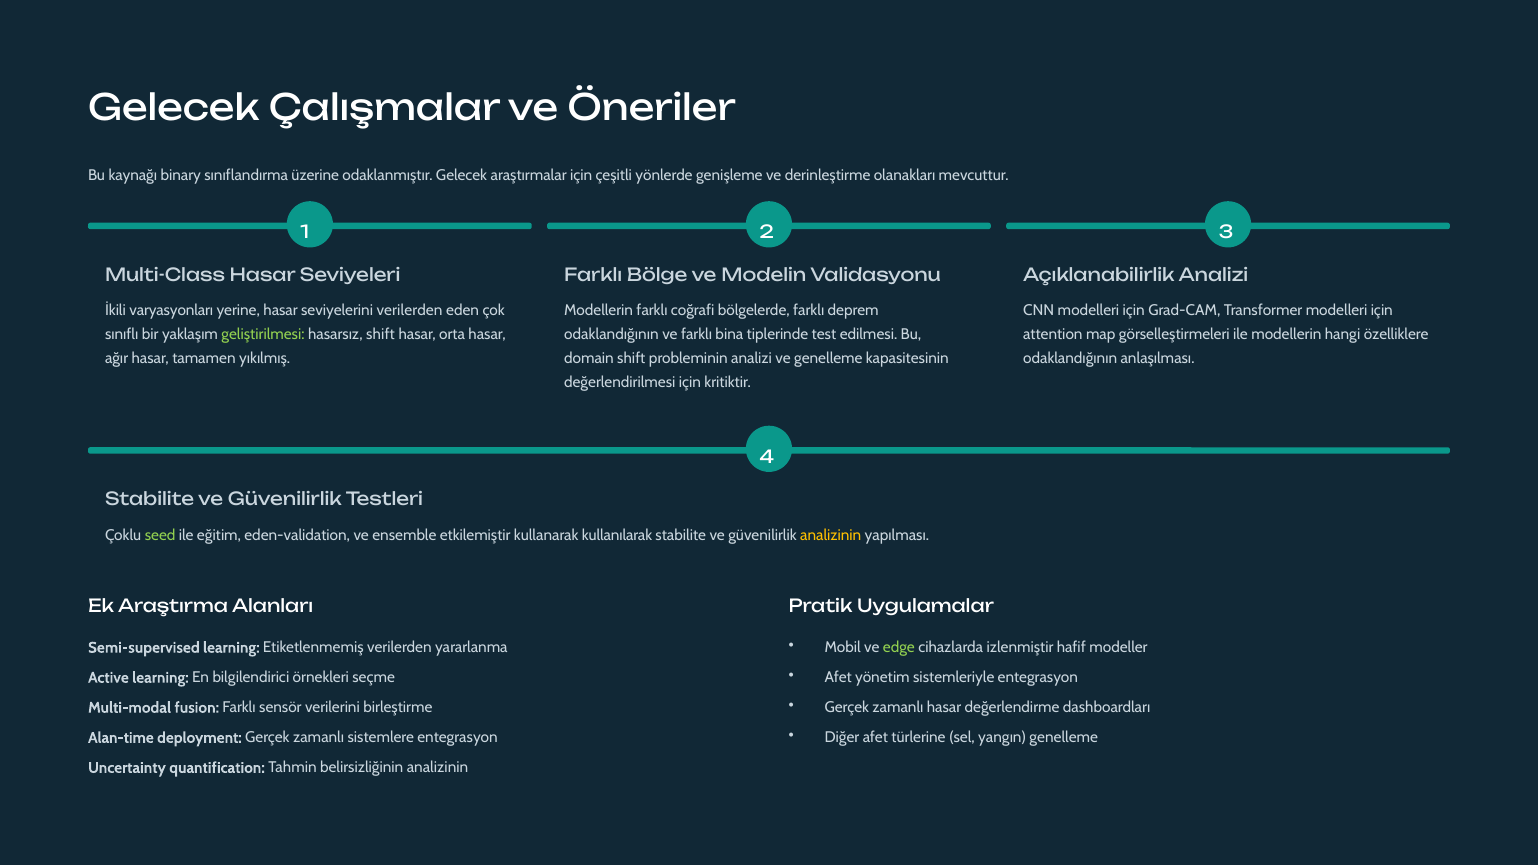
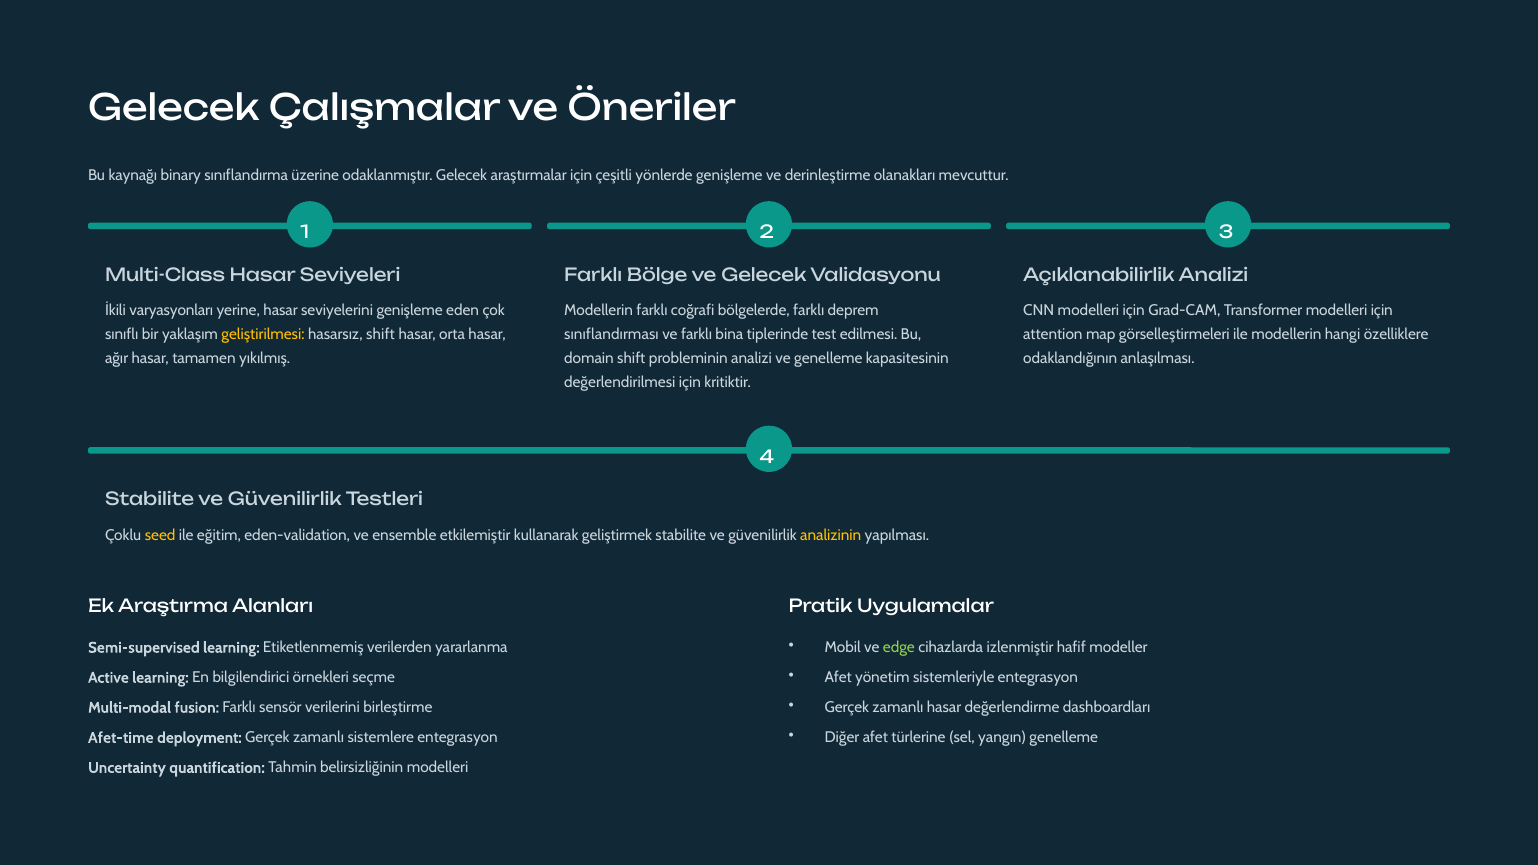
ve Modelin: Modelin -> Gelecek (764, 275)
seviyelerini verilerden: verilerden -> genişleme (410, 311)
geliştirilmesi colour: light green -> yellow (263, 335)
odaklandığının: odaklandığının -> sınıflandırması (611, 335)
seed colour: light green -> yellow (160, 535)
kullanılarak: kullanılarak -> geliştirmek (617, 535)
Alan-time: Alan-time -> Afet-time (121, 738)
belirsizliğinin analizinin: analizinin -> modelleri (438, 768)
